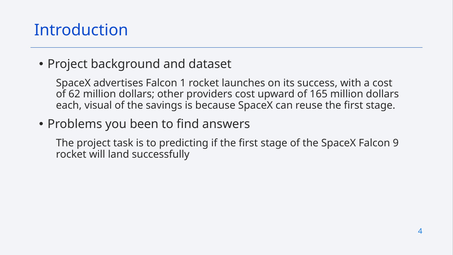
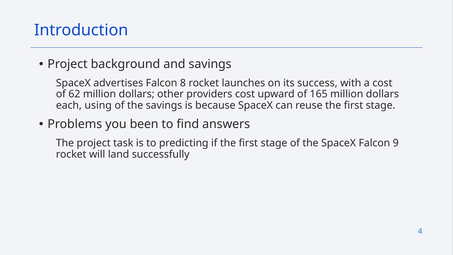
and dataset: dataset -> savings (210, 64)
1: 1 -> 8 (183, 83)
visual: visual -> using (98, 105)
